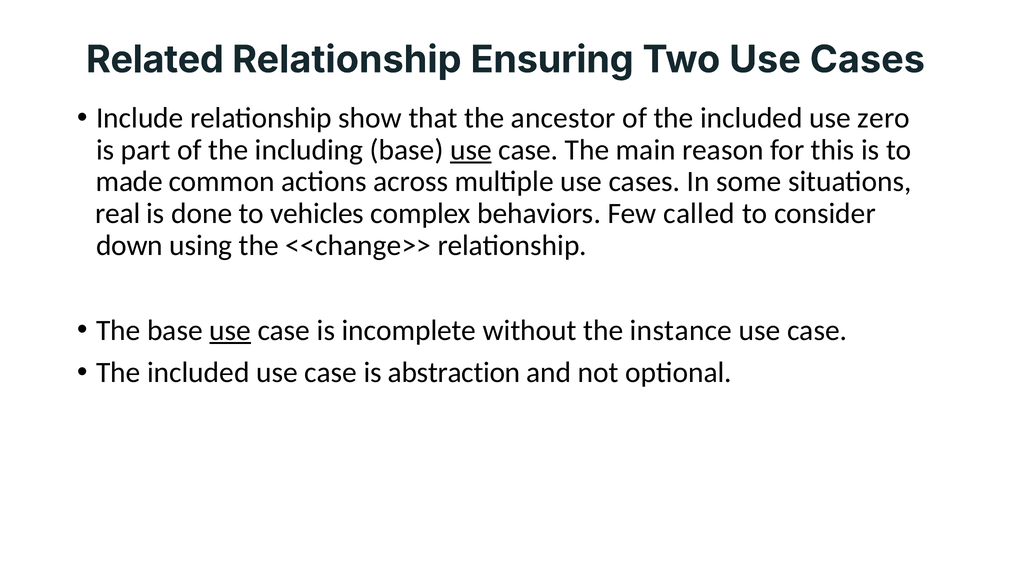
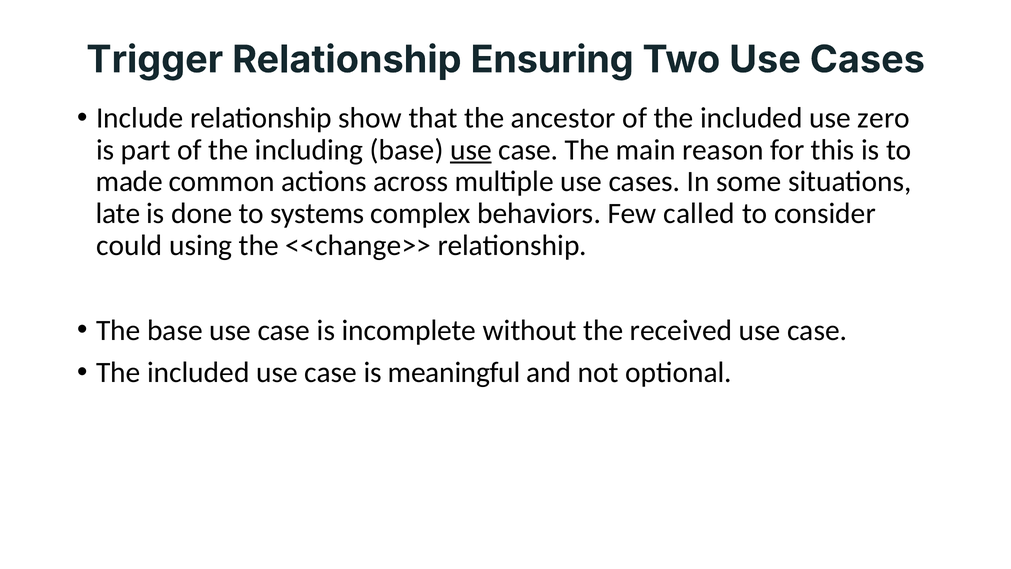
Related: Related -> Trigger (155, 60)
real: real -> late (118, 213)
vehicles: vehicles -> systems (317, 213)
down: down -> could (129, 245)
use underline: present -> none (230, 330)
instance: instance -> received (681, 330)
abstraction: abstraction -> meaningful (454, 372)
